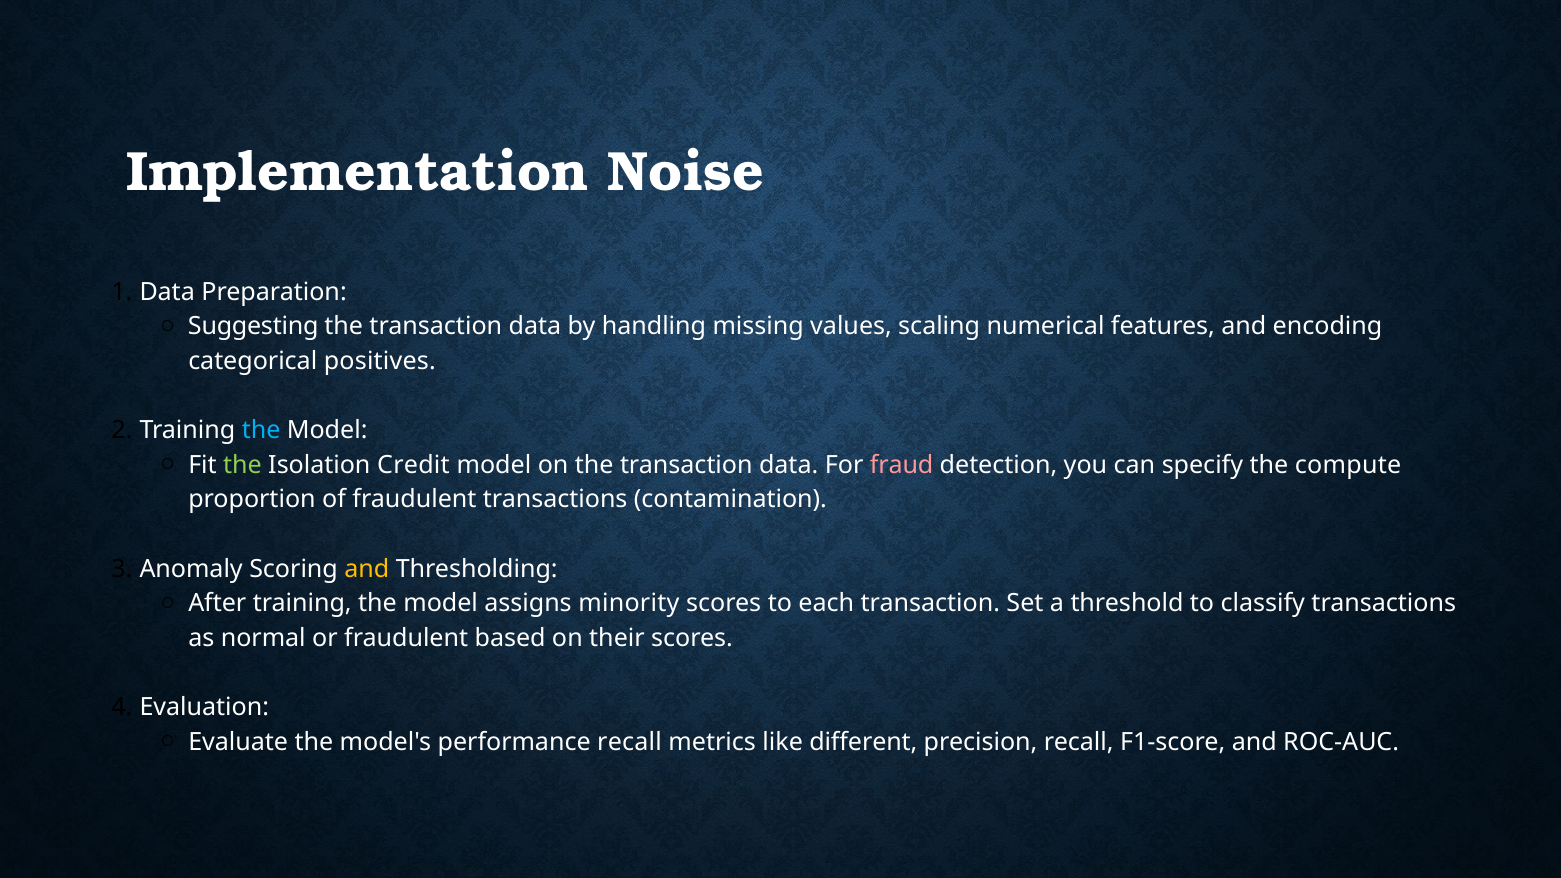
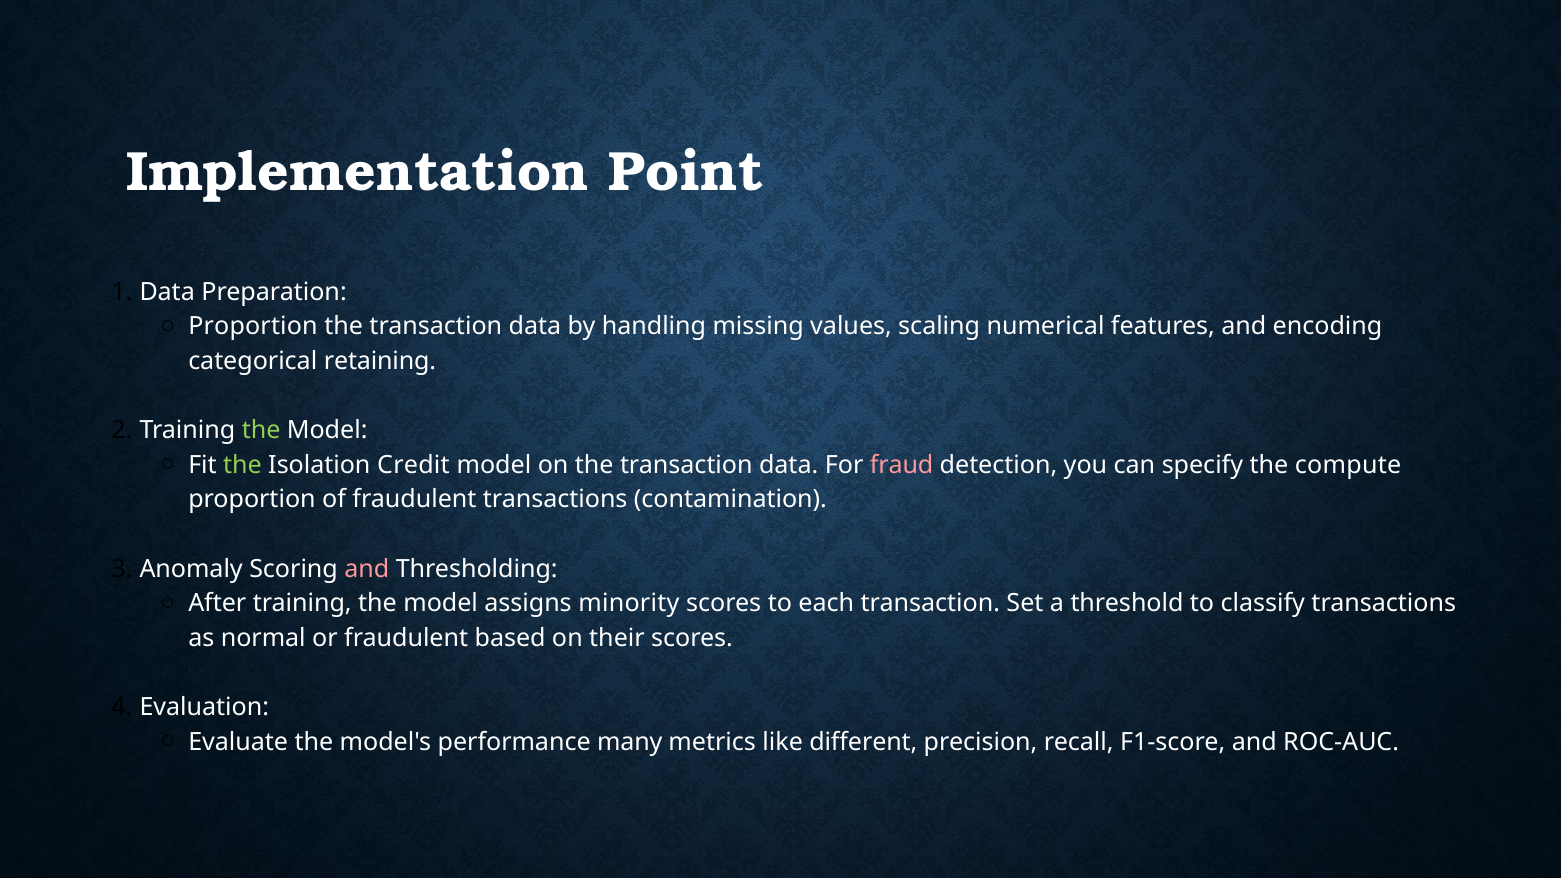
Noise: Noise -> Point (686, 172)
Suggesting: Suggesting -> Proportion (253, 327)
positives: positives -> retaining (380, 361)
the colour: light blue -> light green (261, 430)
and colour: yellow -> pink (367, 569)
performance recall: recall -> many (630, 742)
